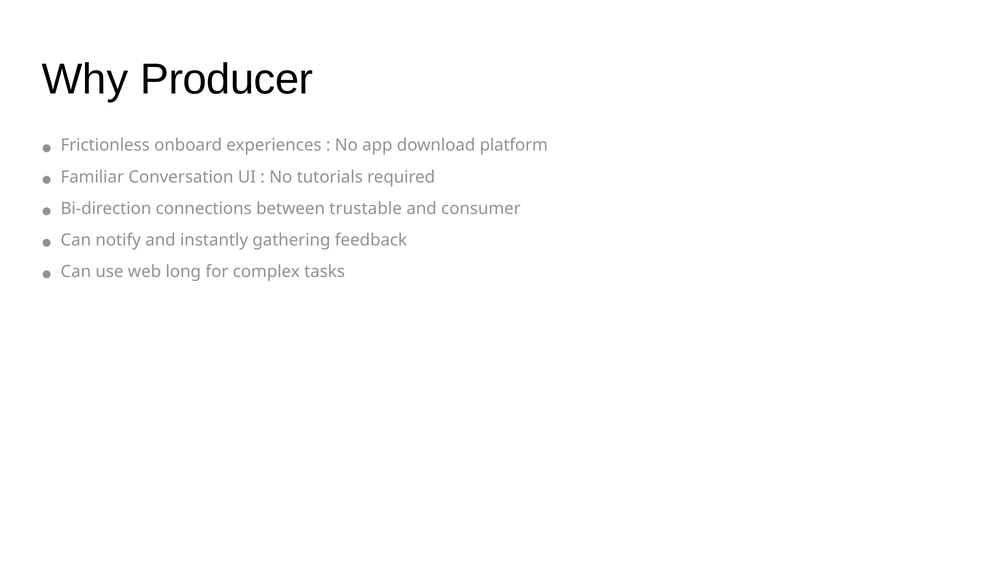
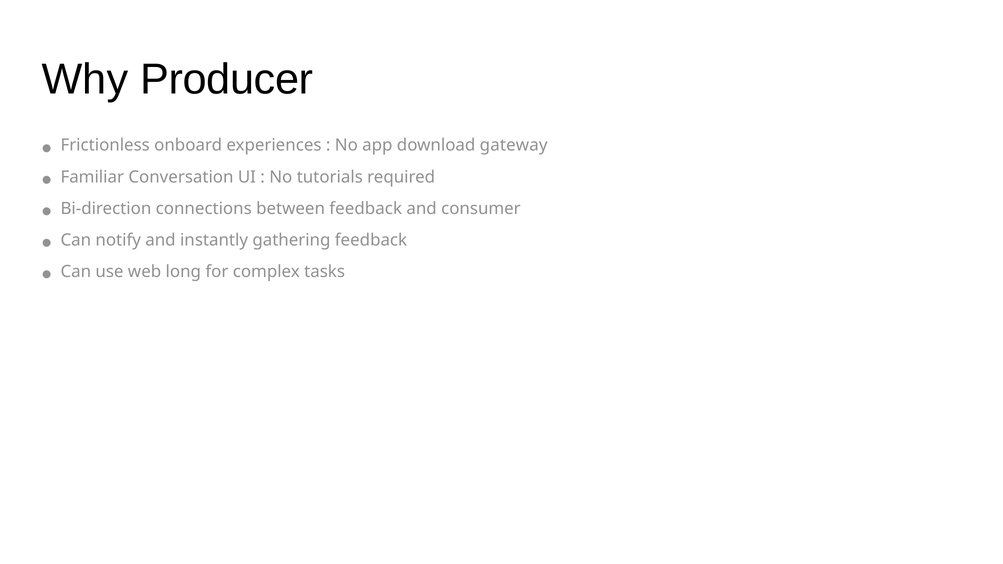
platform: platform -> gateway (514, 145)
between trustable: trustable -> feedback (366, 209)
